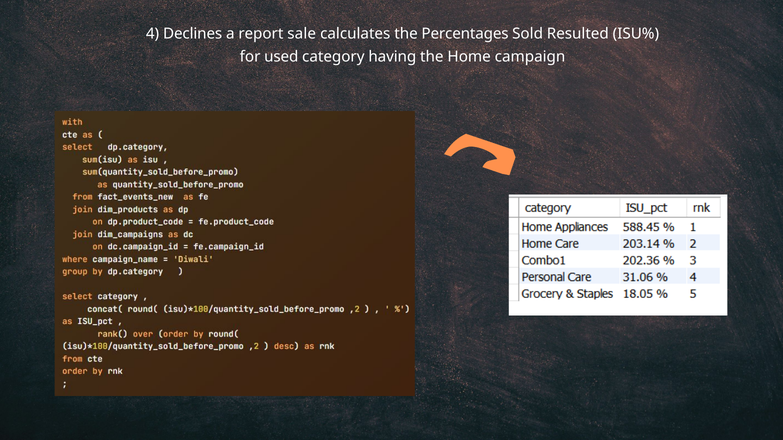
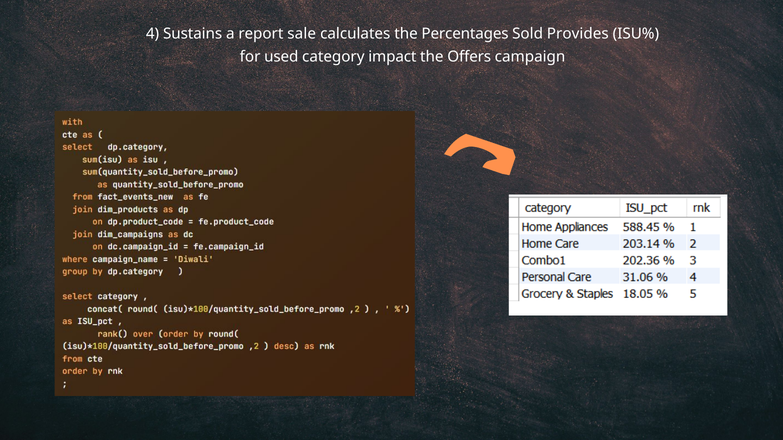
Declines: Declines -> Sustains (193, 34)
Resulted: Resulted -> Provides (578, 34)
having: having -> impact (392, 57)
Home: Home -> Offers (469, 57)
